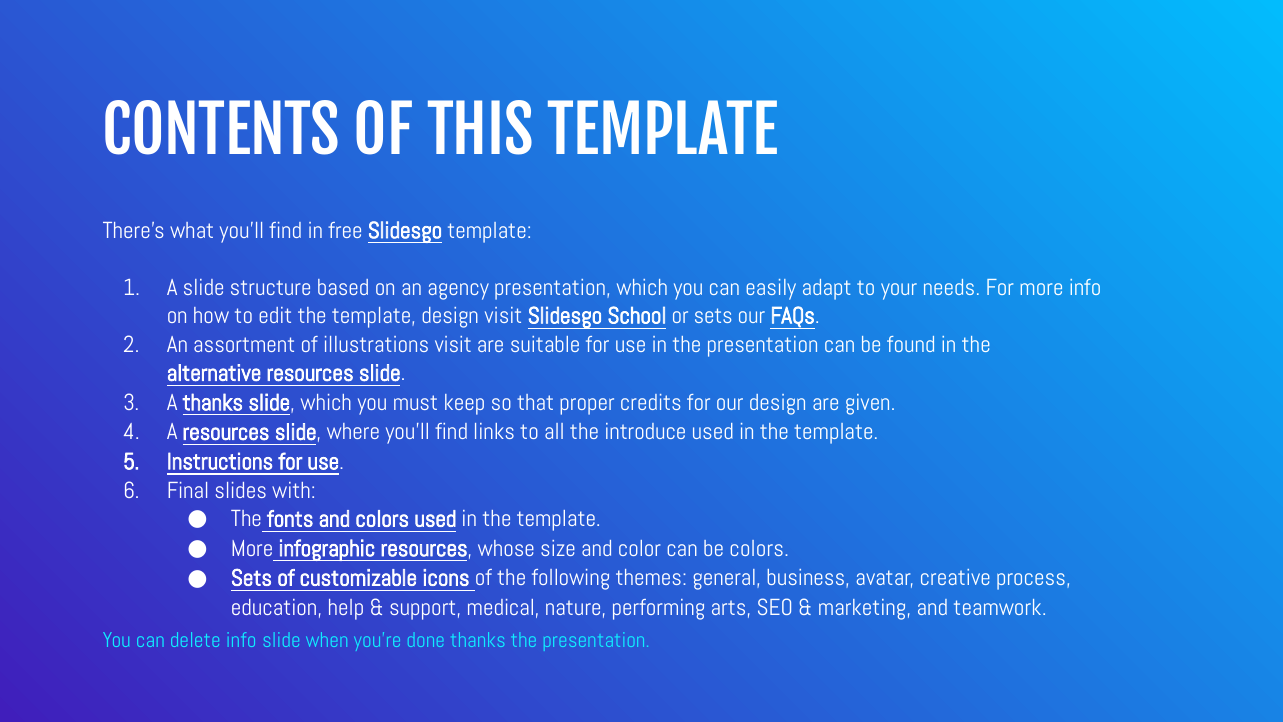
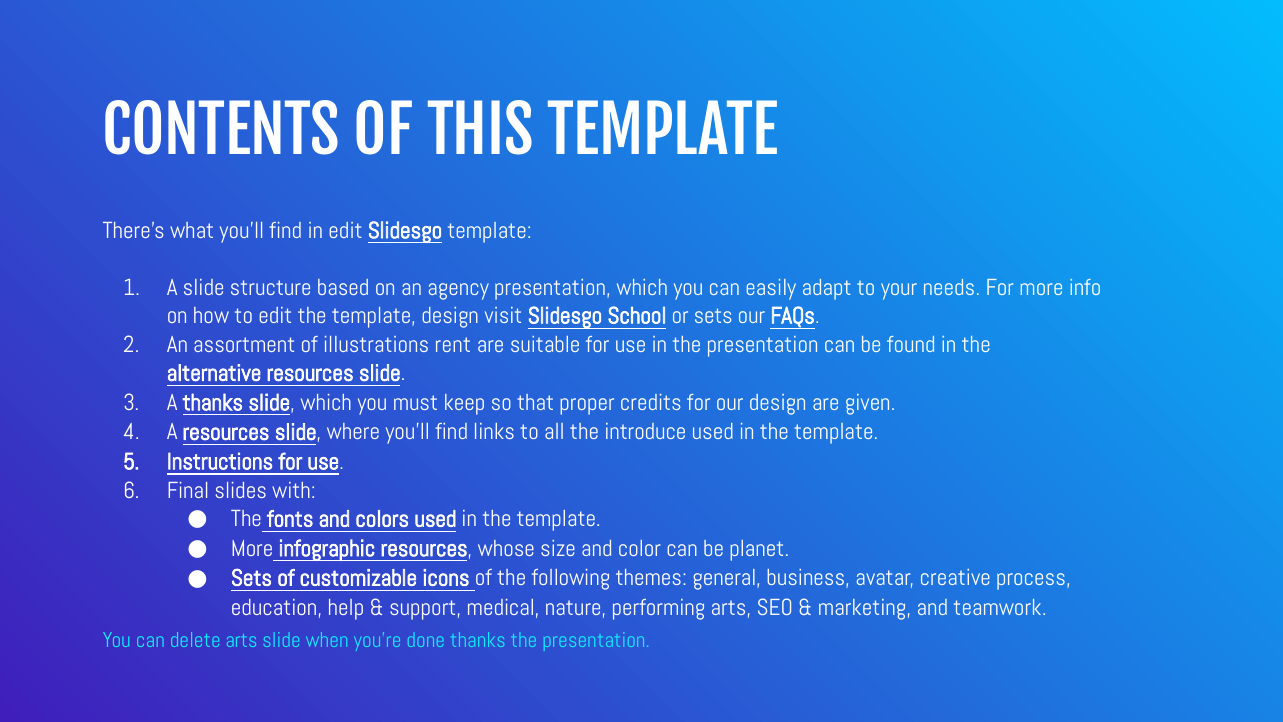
in free: free -> edit (346, 230)
illustrations visit: visit -> rent (453, 345)
be colors: colors -> planet (759, 548)
delete info: info -> arts (241, 641)
